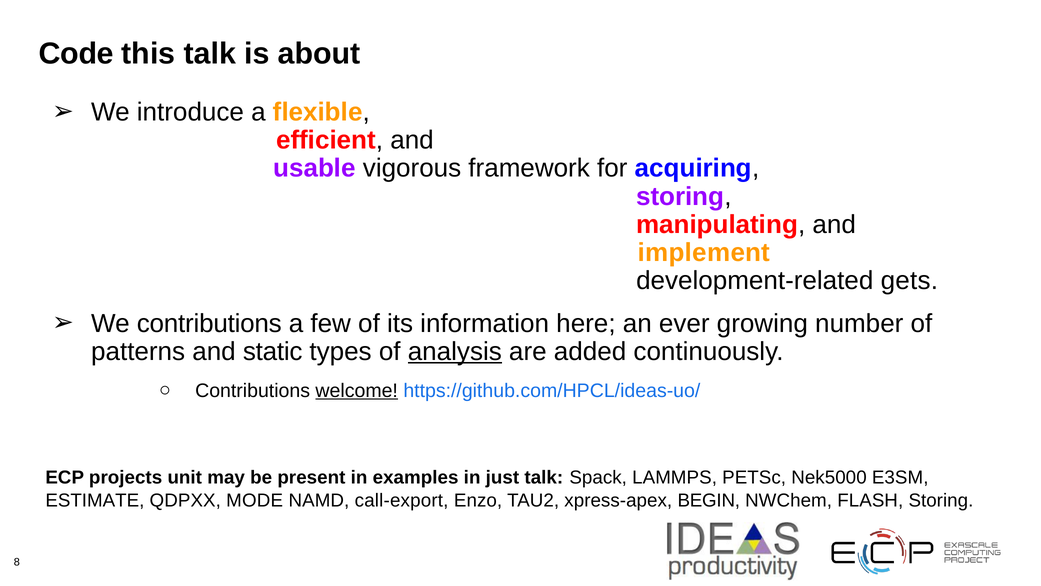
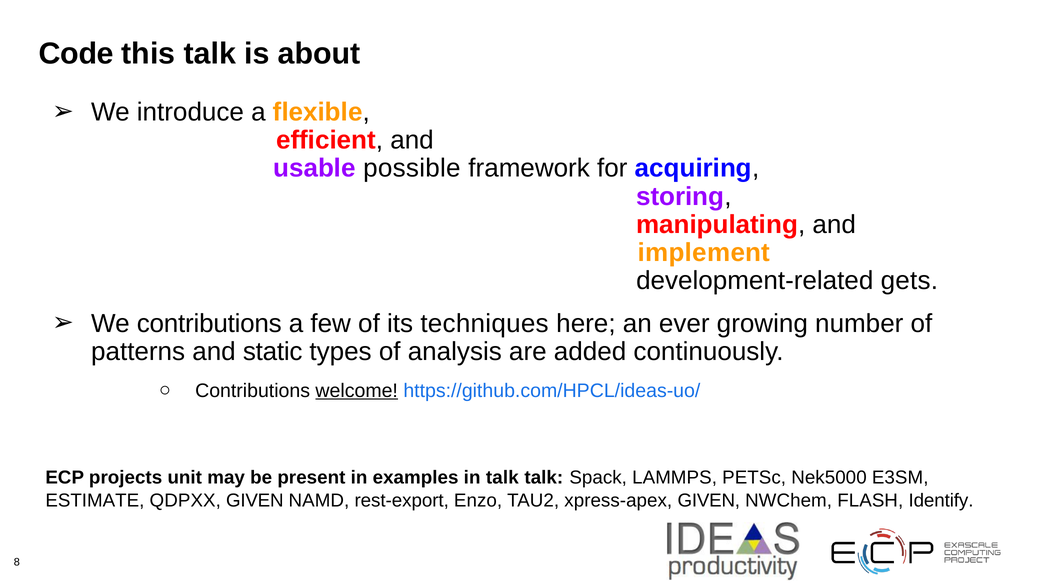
vigorous: vigorous -> possible (412, 168)
information: information -> techniques (485, 323)
analysis underline: present -> none (455, 351)
in just: just -> talk (502, 478)
QDPXX MODE: MODE -> GIVEN (255, 500)
call-export: call-export -> rest-export (402, 500)
xpress-apex BEGIN: BEGIN -> GIVEN (709, 500)
FLASH Storing: Storing -> Identify (941, 500)
